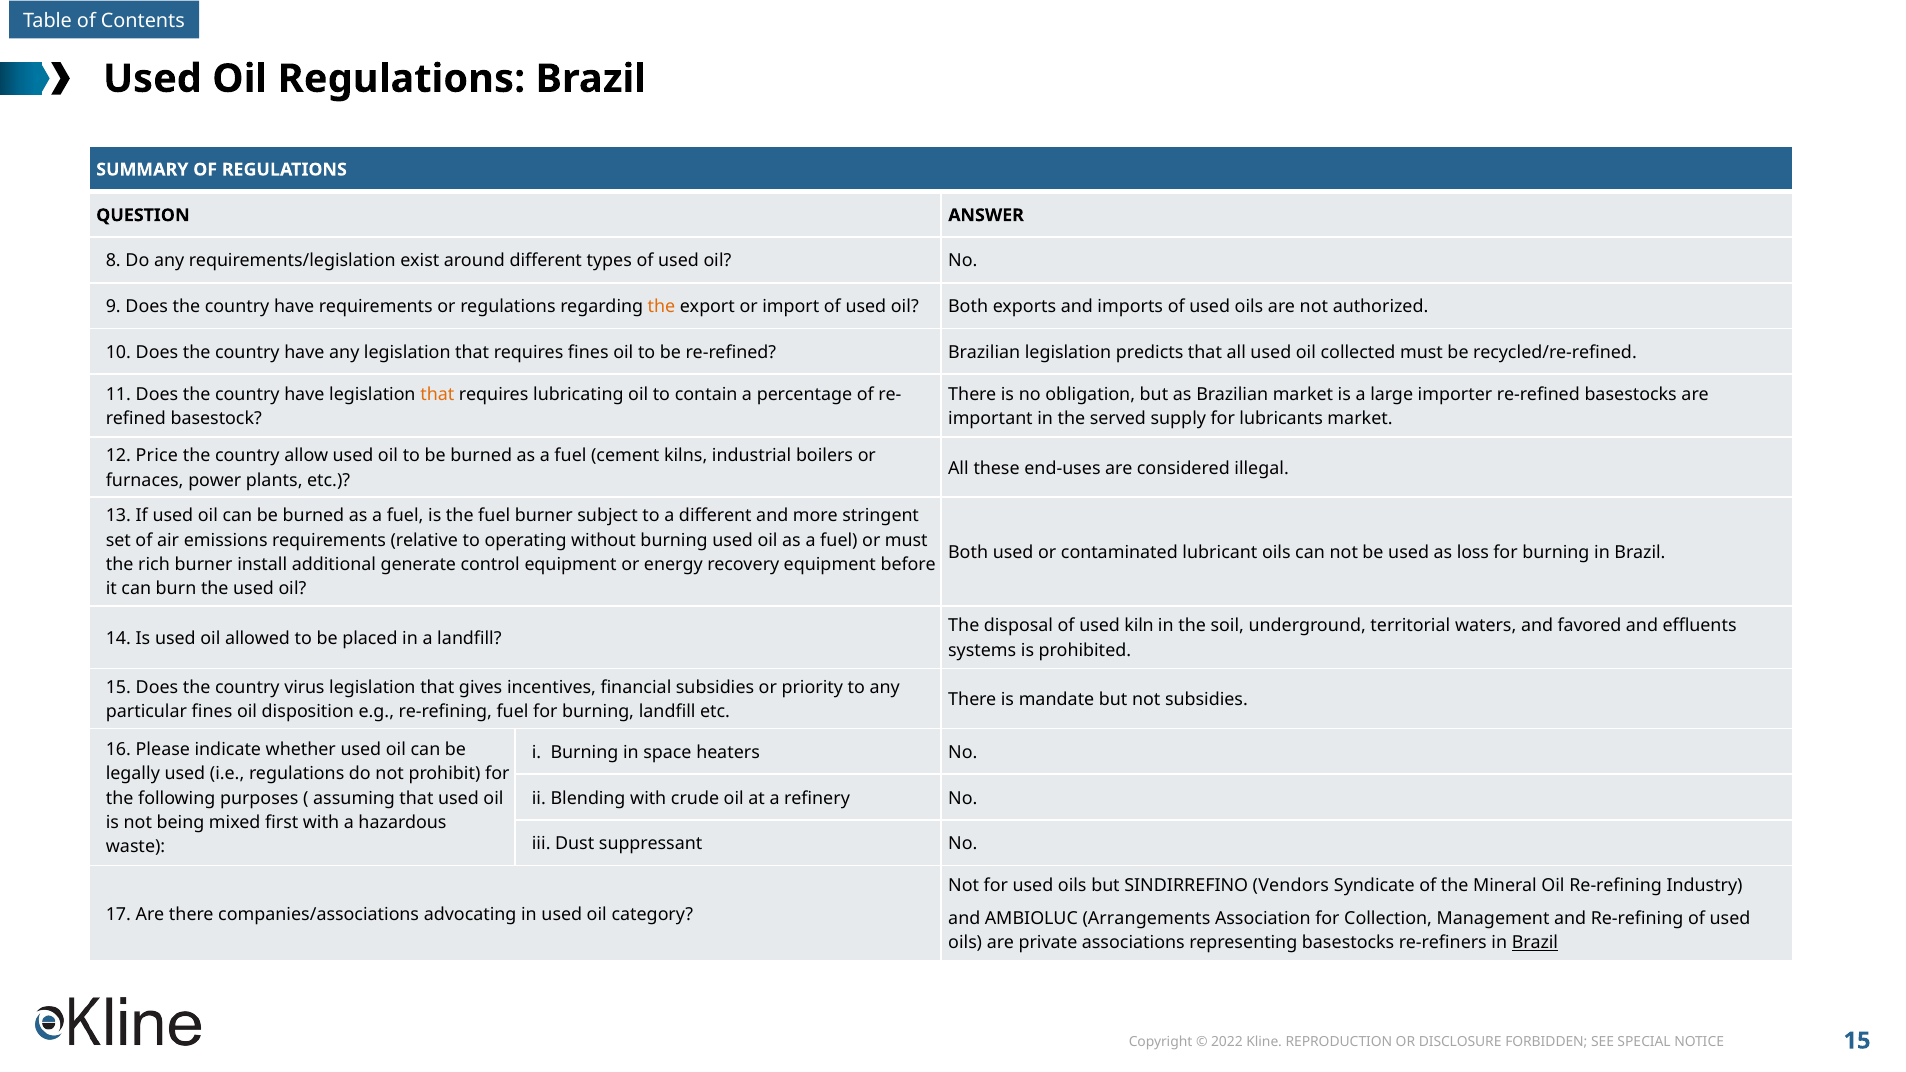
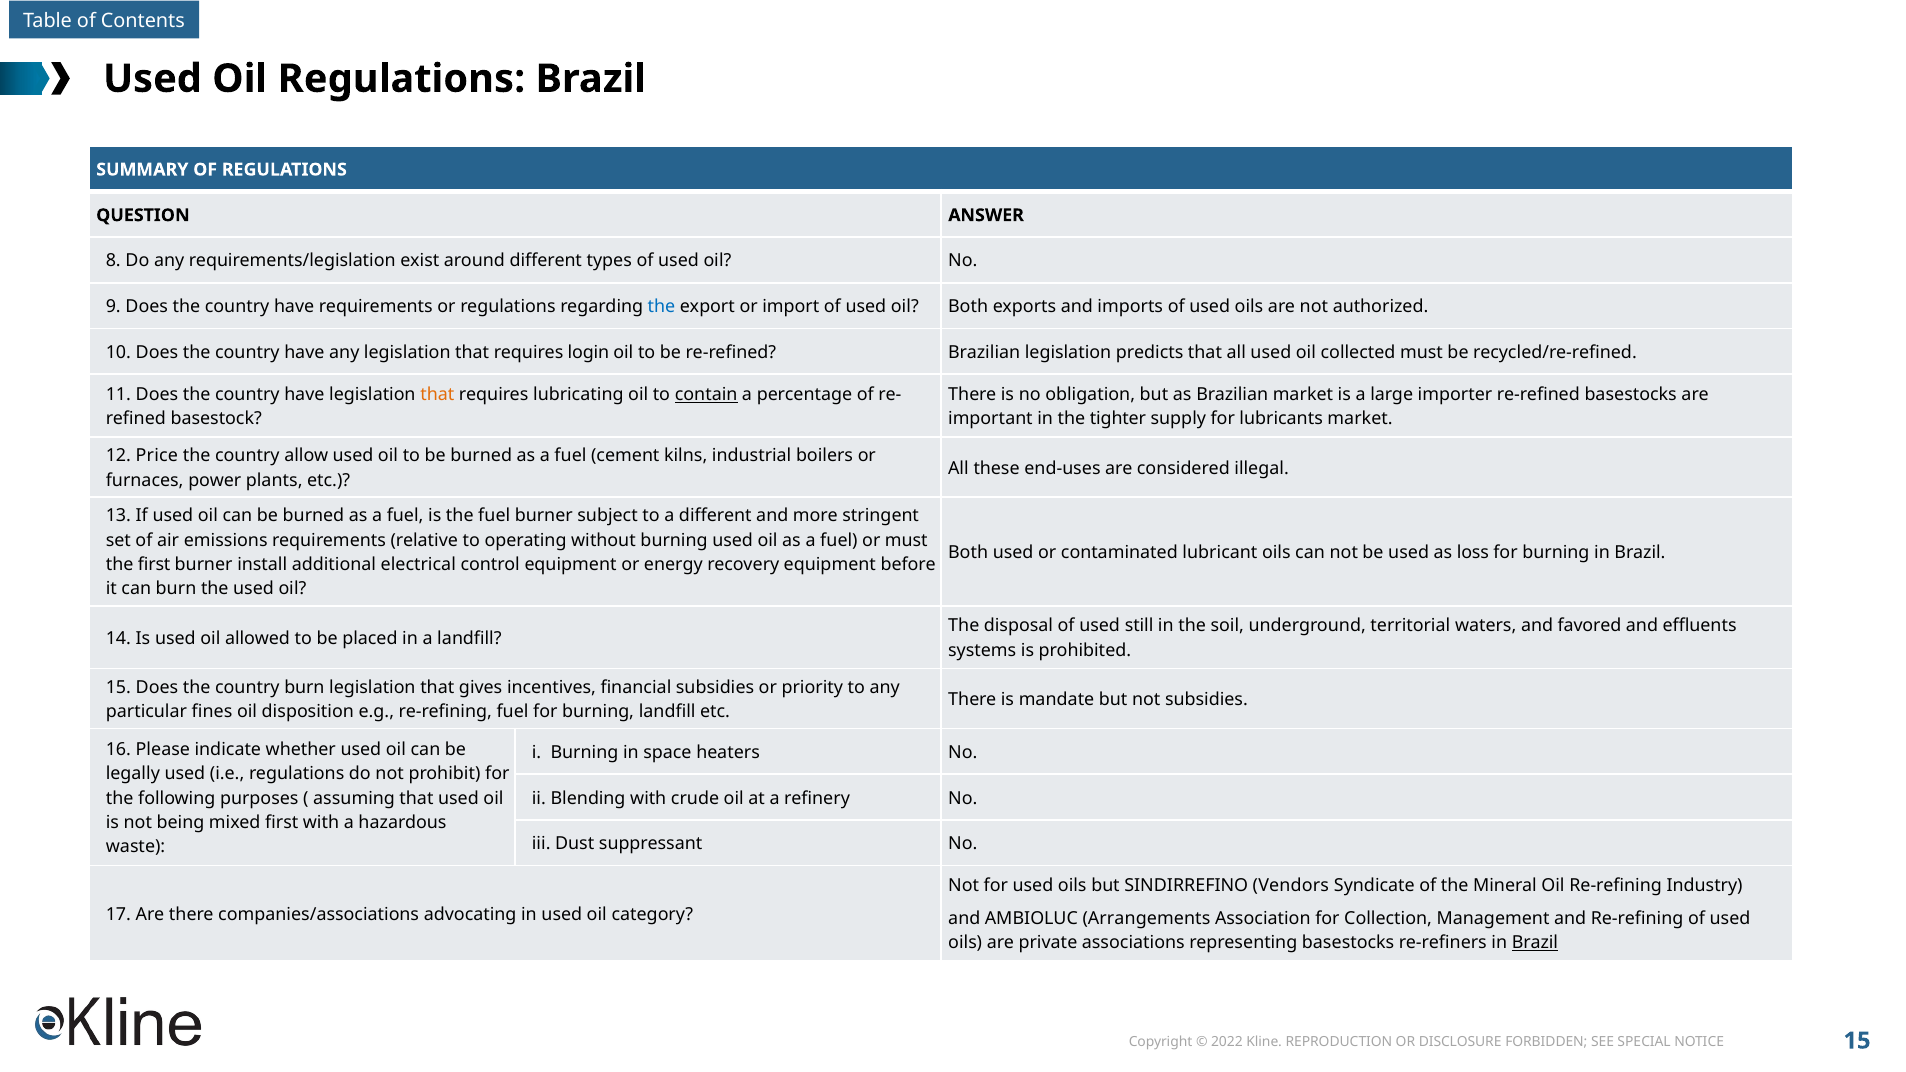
the colour: orange -> blue (662, 307)
requires fines: fines -> login (588, 352)
contain underline: none -> present (706, 395)
served: served -> tighter (1118, 419)
the rich: rich -> first (154, 565)
generate: generate -> electrical (418, 565)
kiln: kiln -> still (1139, 626)
country virus: virus -> burn (304, 688)
